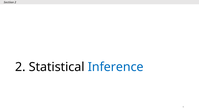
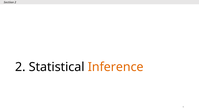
Inference colour: blue -> orange (116, 67)
